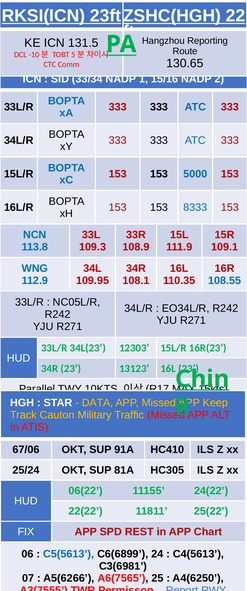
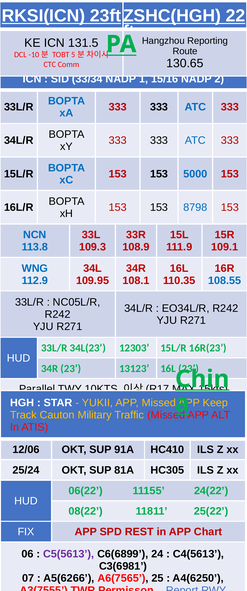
8333: 8333 -> 8798 (195, 207)
DATA: DATA -> YUKII (97, 403)
67/06: 67/06 -> 12/06 (26, 449)
22(22: 22(22 -> 08(22 (86, 511)
C5(5613 colour: blue -> purple (69, 554)
